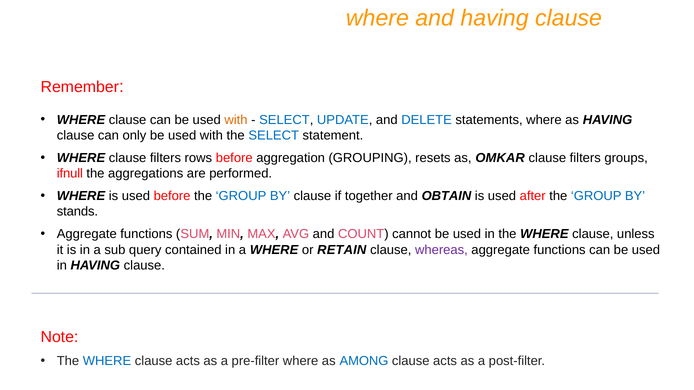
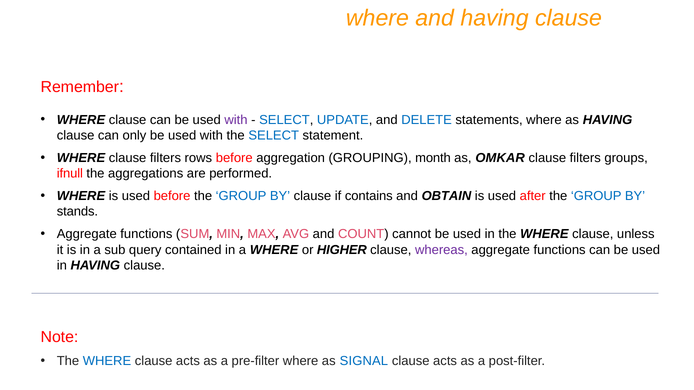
with colour: orange -> purple (236, 120)
resets: resets -> month (433, 158)
together: together -> contains (369, 196)
RETAIN: RETAIN -> HIGHER (342, 250)
AMONG: AMONG -> SIGNAL (364, 361)
